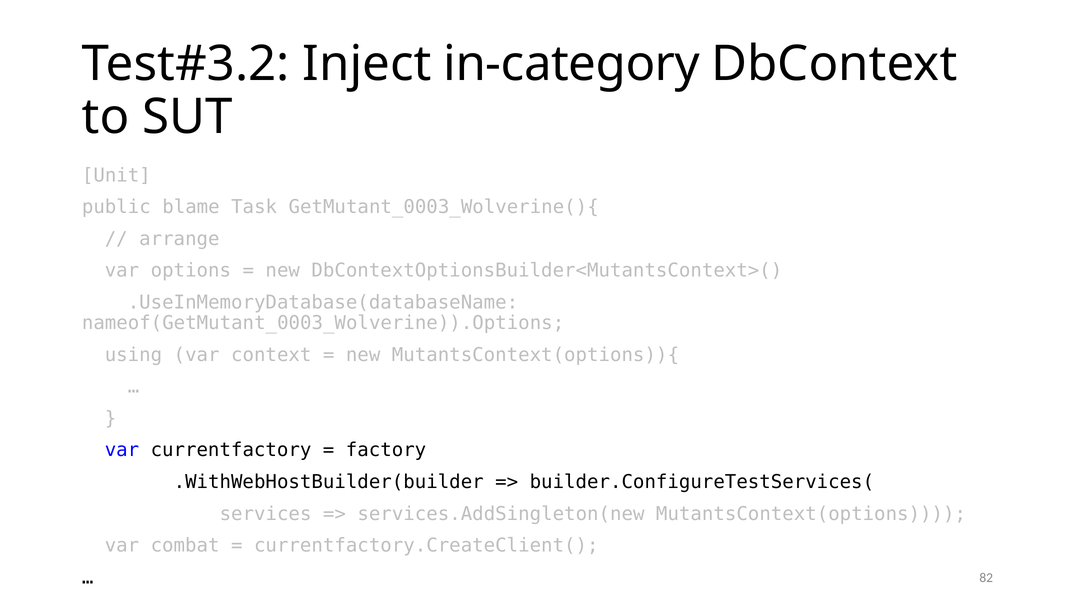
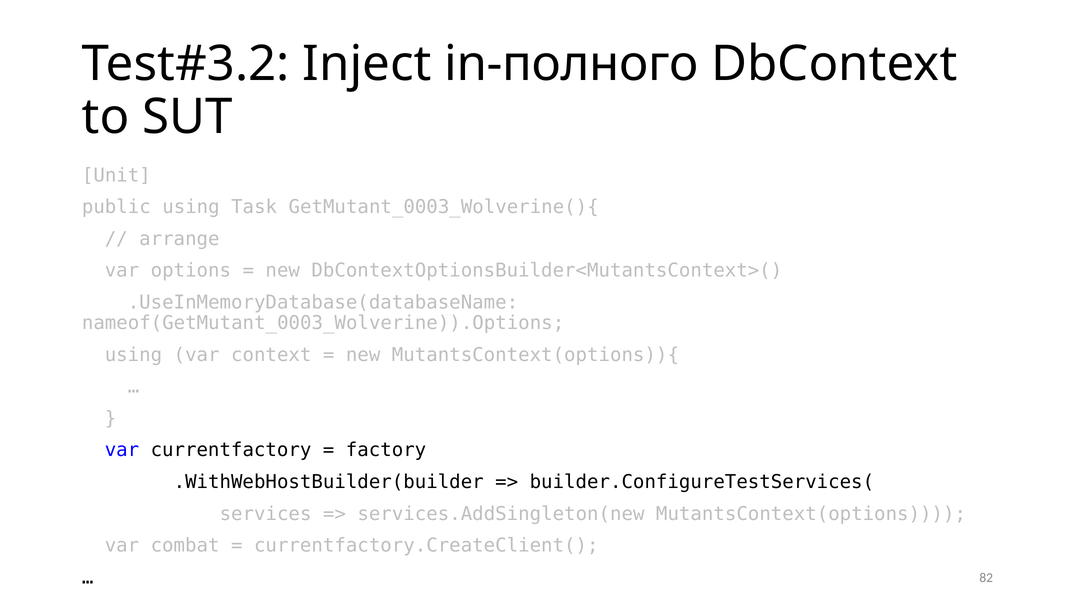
in-category: in-category -> in-полного (571, 64)
public blame: blame -> using (191, 207)
